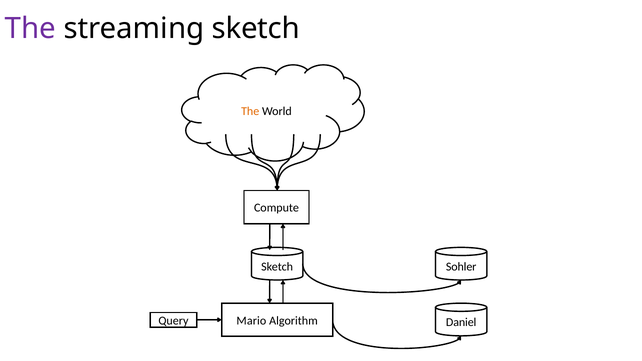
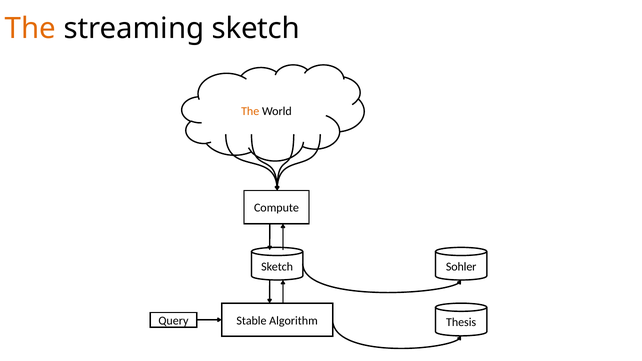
The colour: purple -> orange (30, 28)
Mario: Mario -> Stable (251, 321)
Daniel: Daniel -> Thesis (461, 322)
